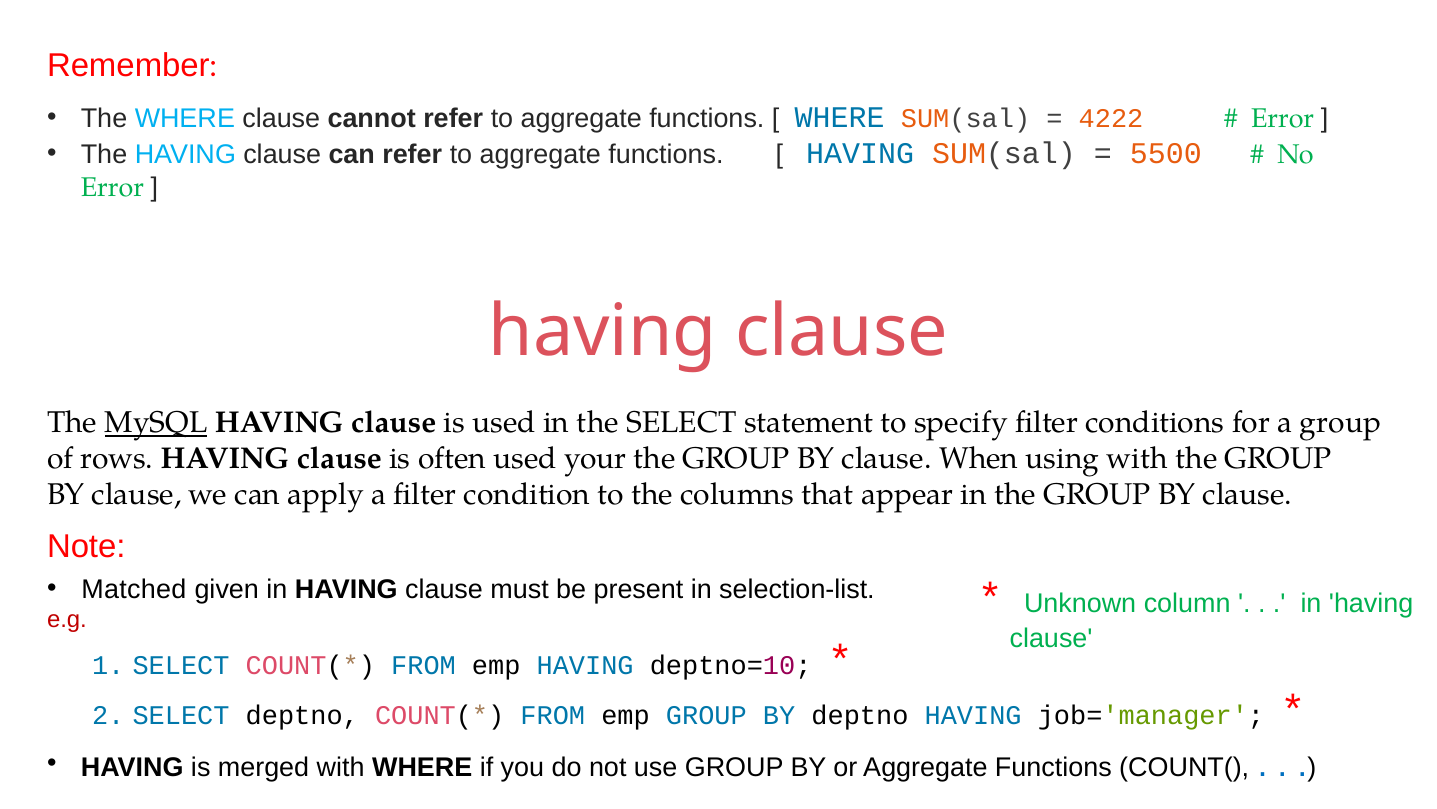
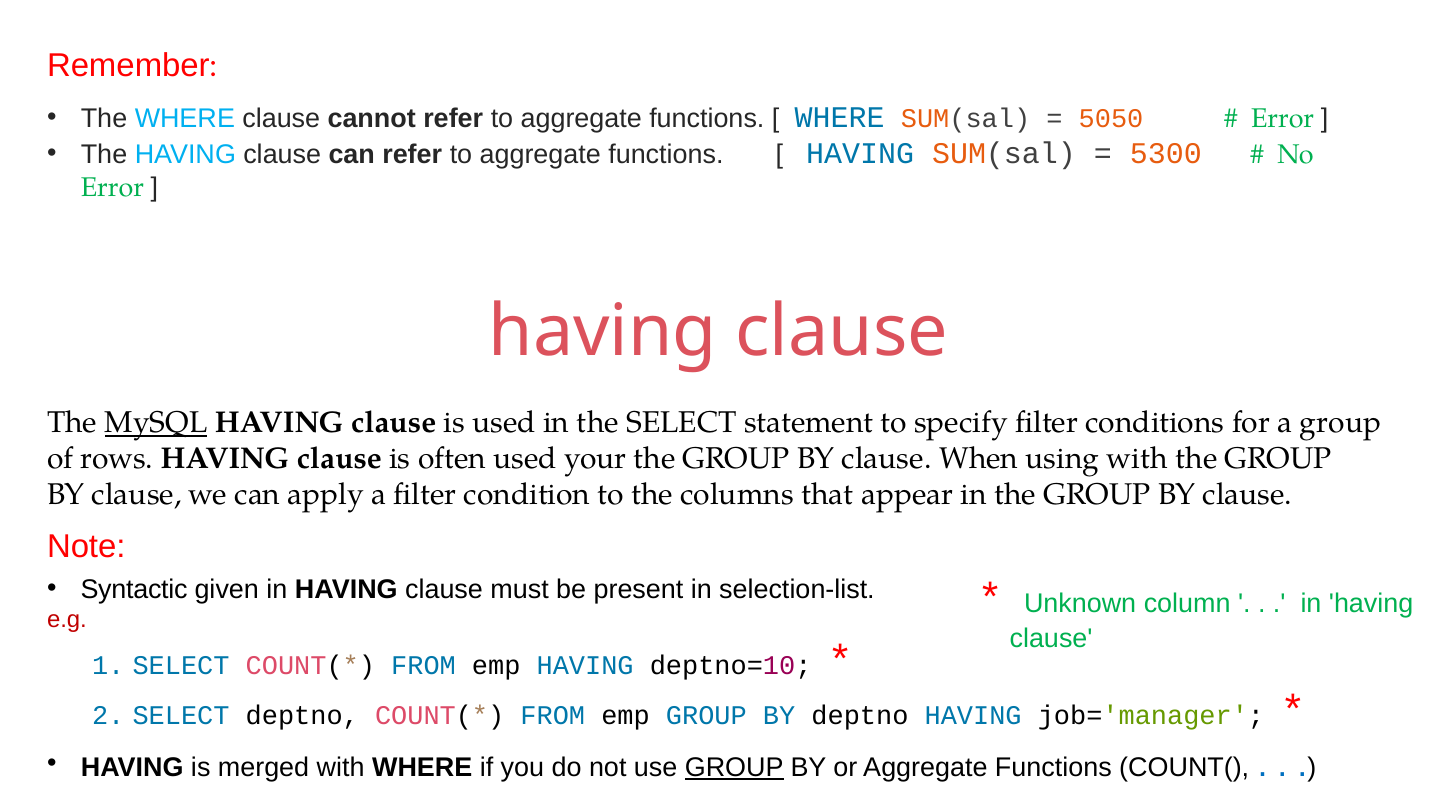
4222: 4222 -> 5050 (1111, 119)
5500: 5500 -> 5300 (1166, 154)
Matched: Matched -> Syntactic (134, 589)
GROUP underline: none -> present (734, 767)
